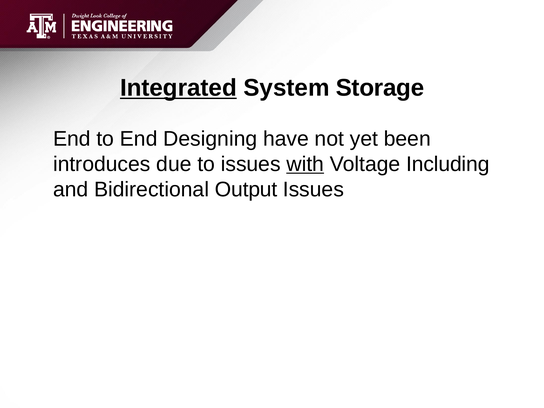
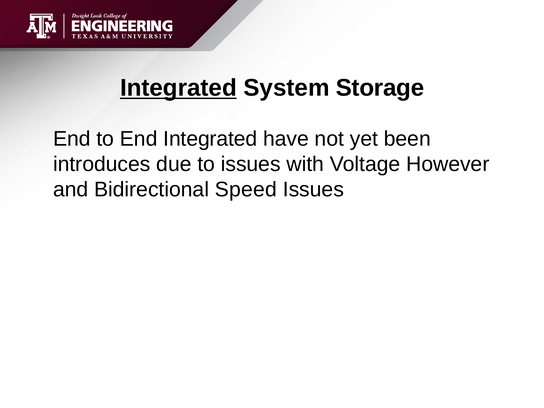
End Designing: Designing -> Integrated (210, 139)
with underline: present -> none (305, 164)
Including: Including -> However (448, 164)
Output: Output -> Speed (246, 189)
